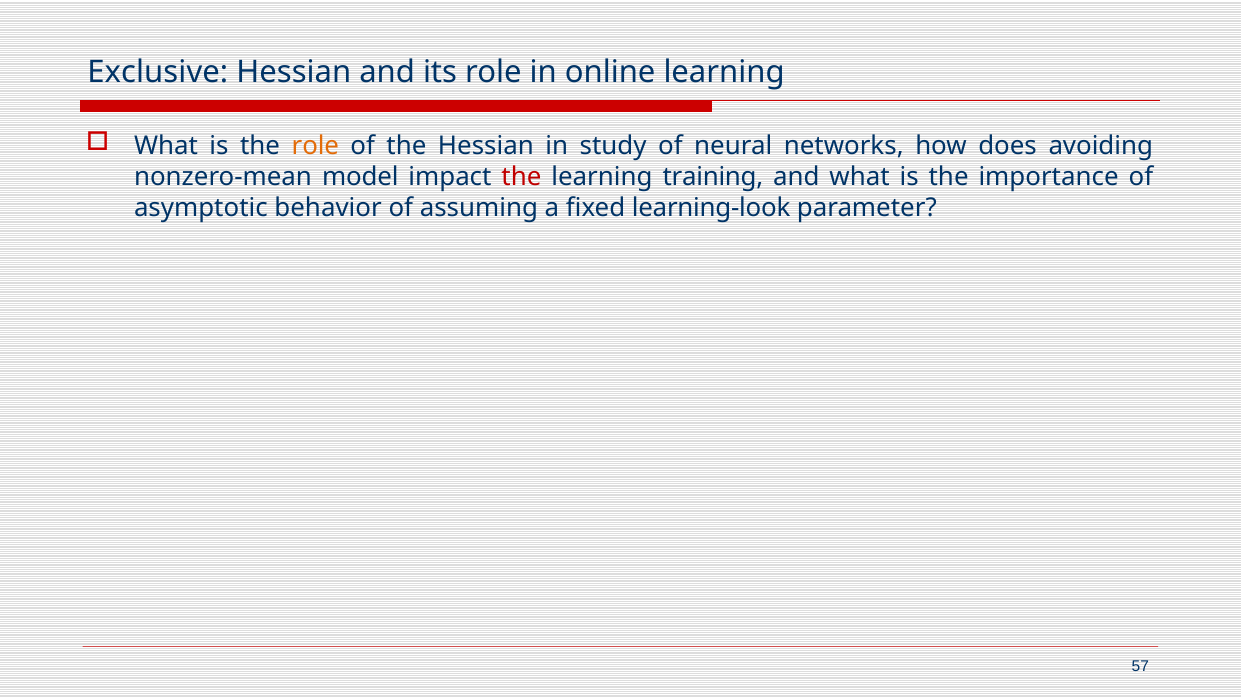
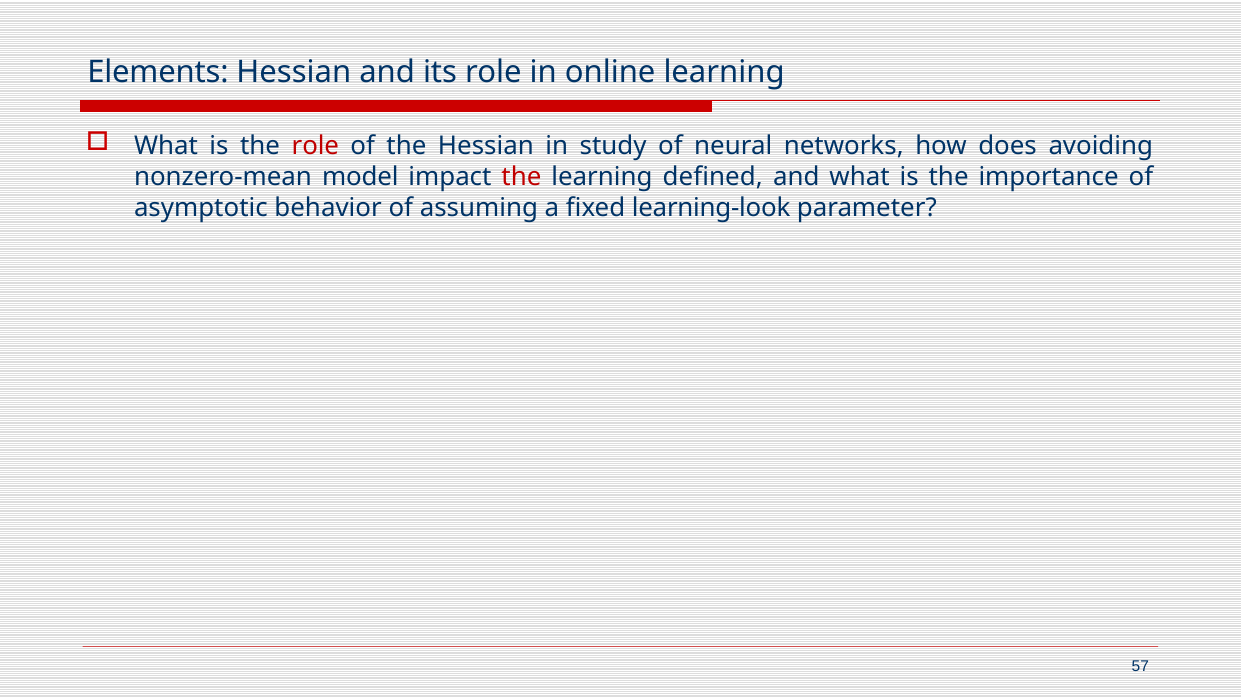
Exclusive: Exclusive -> Elements (158, 72)
role colour: orange -> red (315, 146)
training: training -> defined (713, 177)
